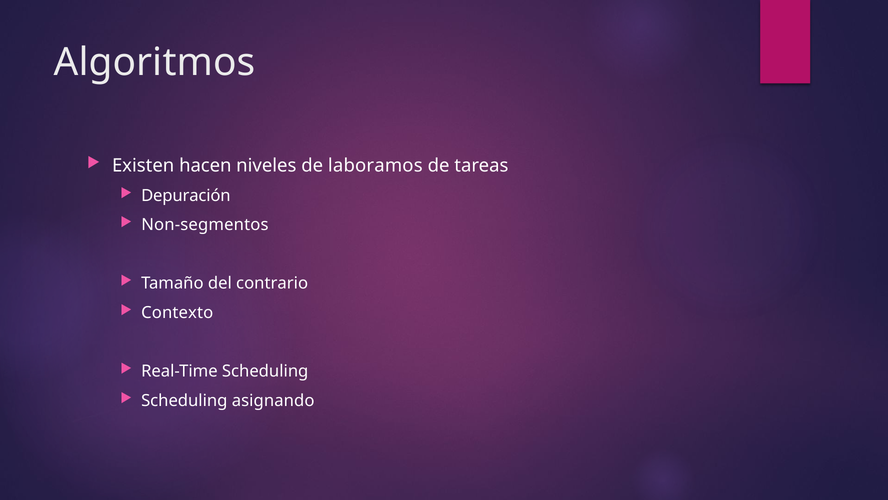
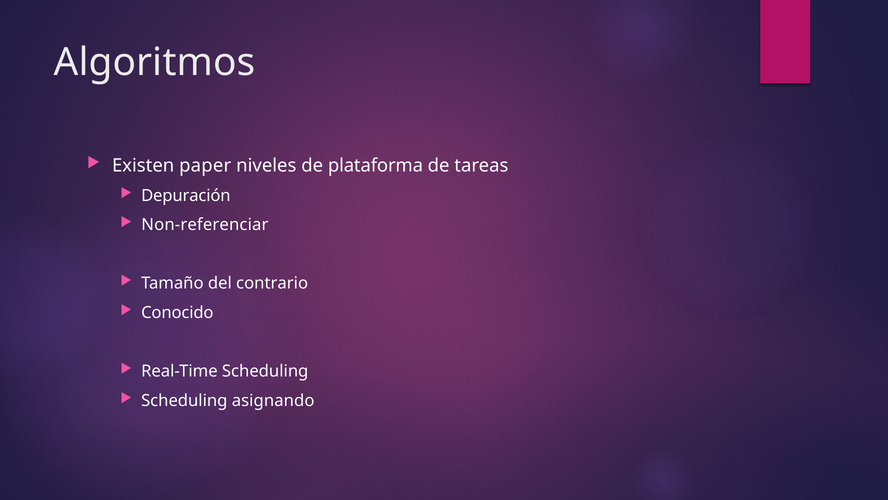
hacen: hacen -> paper (205, 165)
laboramos: laboramos -> plataforma (375, 165)
Non-segmentos: Non-segmentos -> Non-referenciar (205, 225)
Contexto: Contexto -> Conocido (177, 312)
